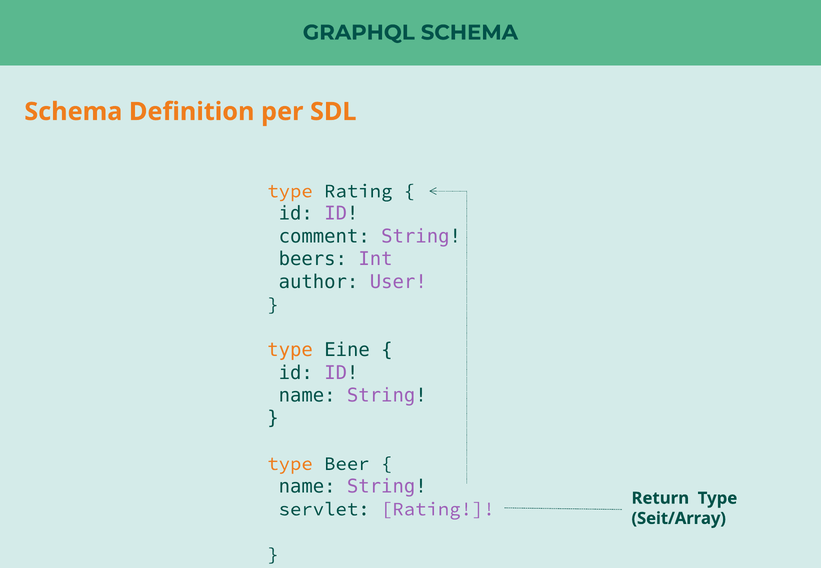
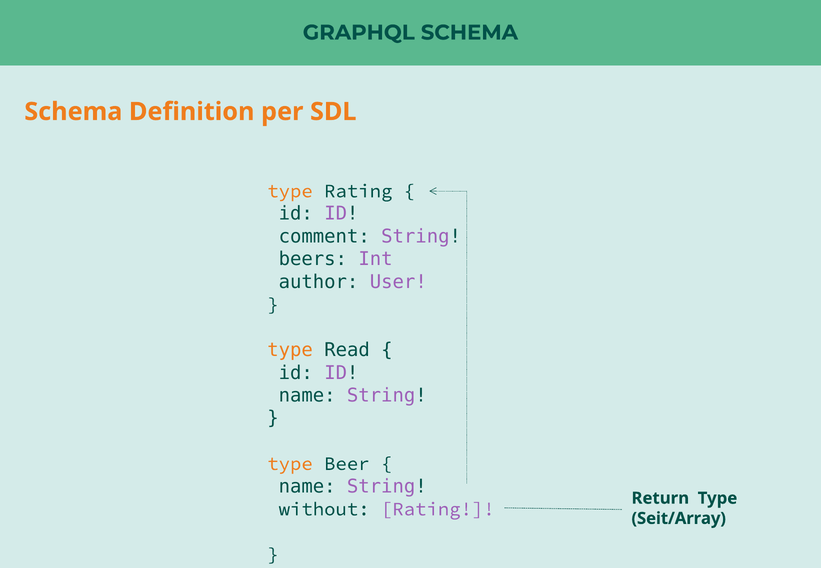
Eine: Eine -> Read (347, 350)
servlet: servlet -> without (324, 509)
